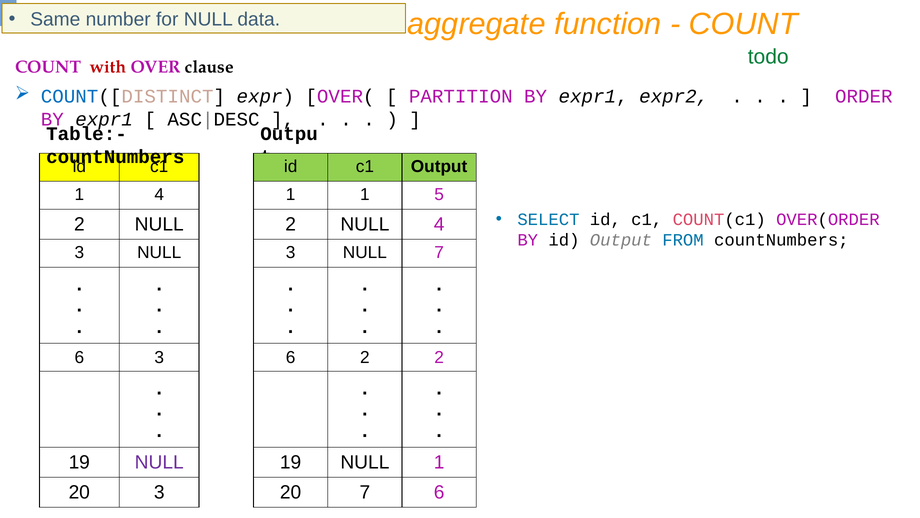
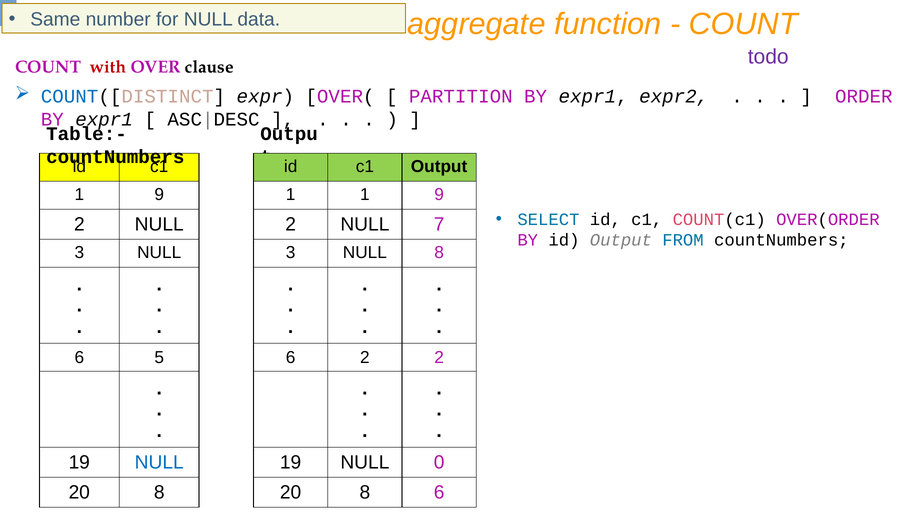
todo colour: green -> purple (768, 57)
4: 4 -> 9 (159, 194)
1 1 5: 5 -> 9 (439, 194)
NULL 4: 4 -> 7 (439, 224)
NULL 7: 7 -> 8 (439, 252)
6 3: 3 -> 5 (159, 357)
NULL colour: purple -> blue (159, 462)
NULL 1: 1 -> 0 (439, 462)
3: 3 -> 8 (159, 492)
7: 7 -> 8 (365, 492)
